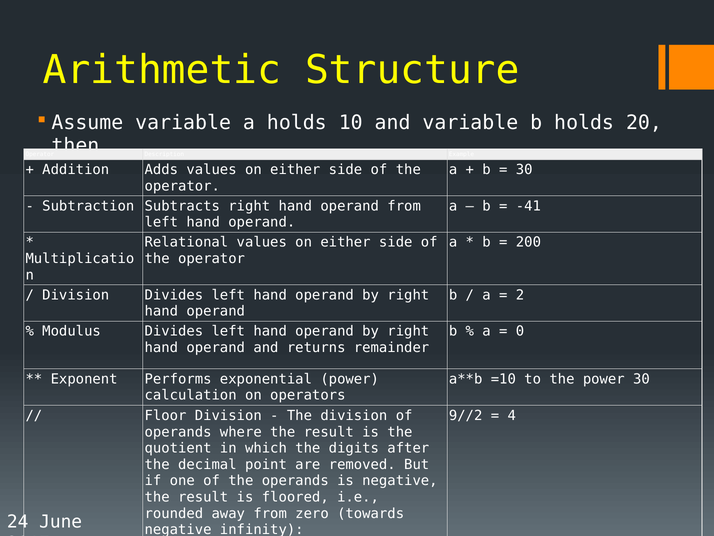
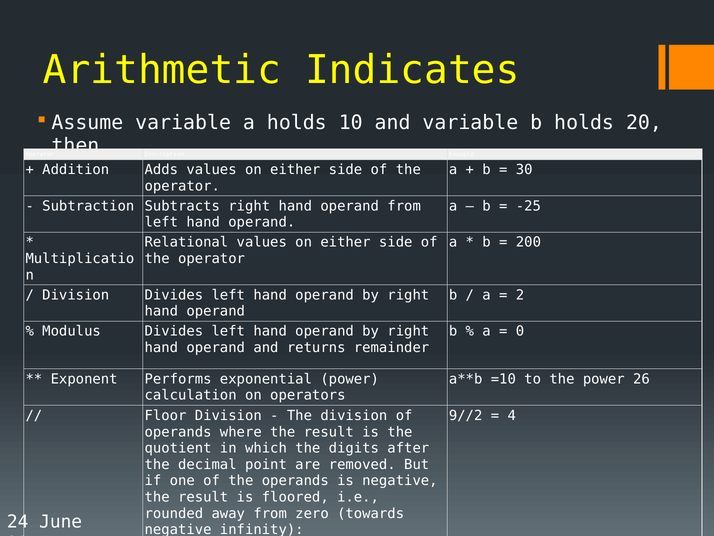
Structure: Structure -> Indicates (412, 70)
-41: -41 -> -25 (528, 206)
power 30: 30 -> 26 (641, 379)
